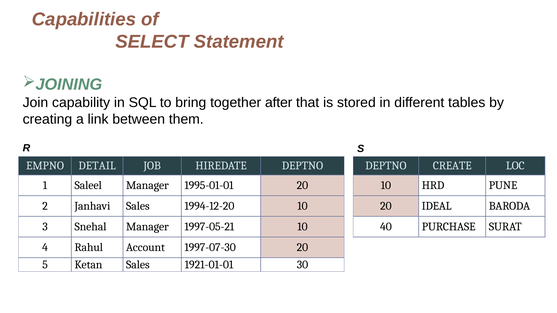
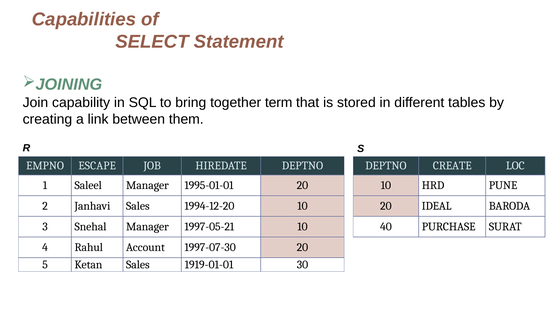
after: after -> term (279, 103)
DETAIL: DETAIL -> ESCAPE (97, 166)
1921-01-01: 1921-01-01 -> 1919-01-01 (209, 265)
